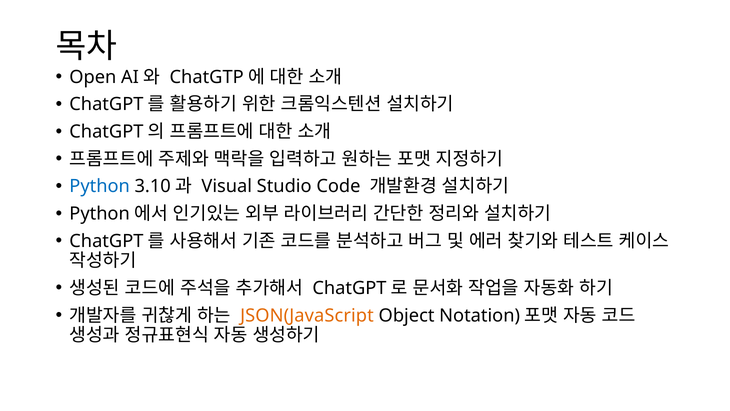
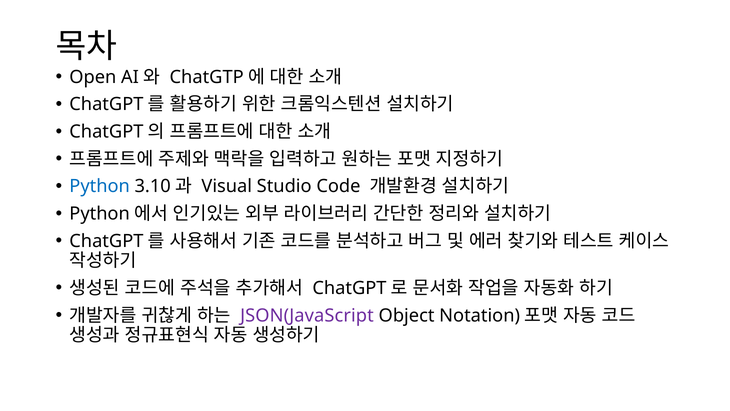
JSON(JavaScript colour: orange -> purple (307, 315)
